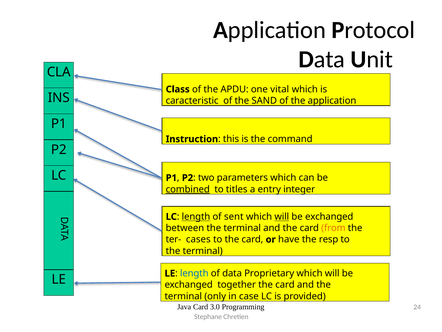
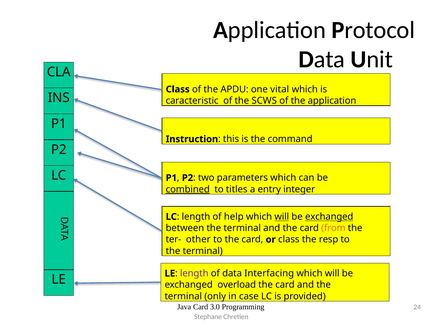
SAND: SAND -> SCWS (264, 100)
length underline: present -> none (196, 216)
sent: sent -> help (234, 216)
exchanged underline: none -> present (329, 216)
cases: cases -> other (198, 239)
or have: have -> class (289, 239)
length colour: blue -> purple (194, 273)
Proprietary: Proprietary -> Interfacing (269, 273)
together: together -> overload (237, 284)
